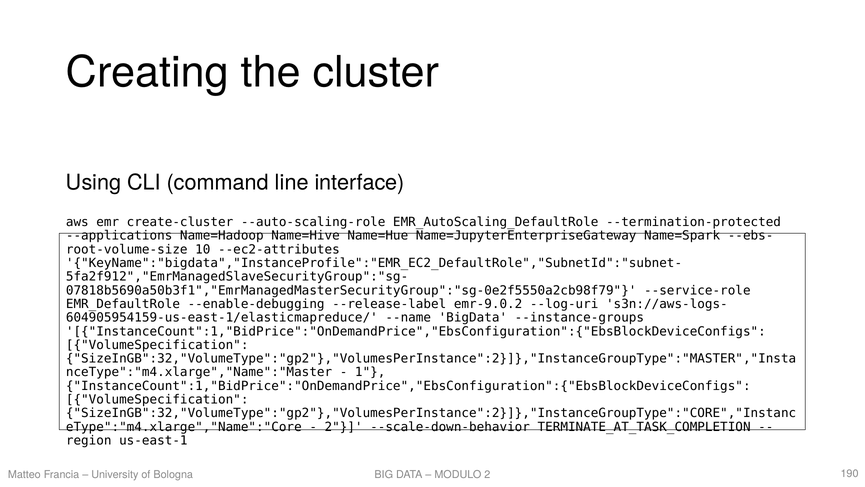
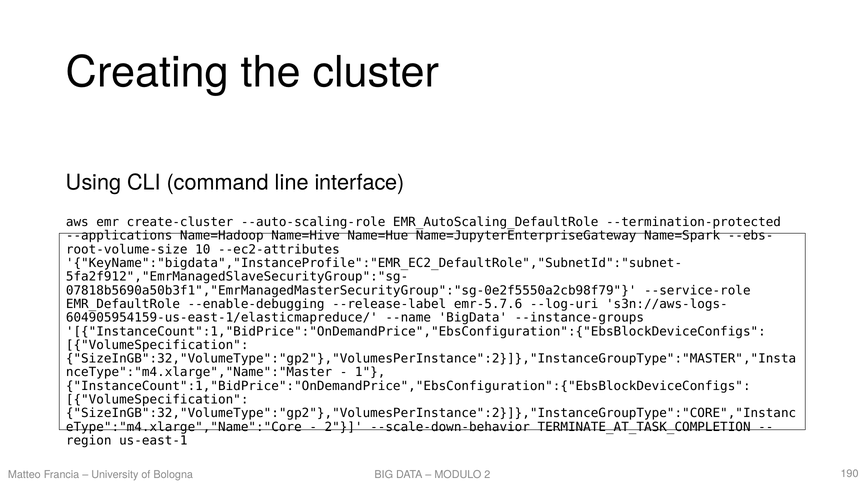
emr-9.0.2: emr-9.0.2 -> emr-5.7.6 (488, 304)
